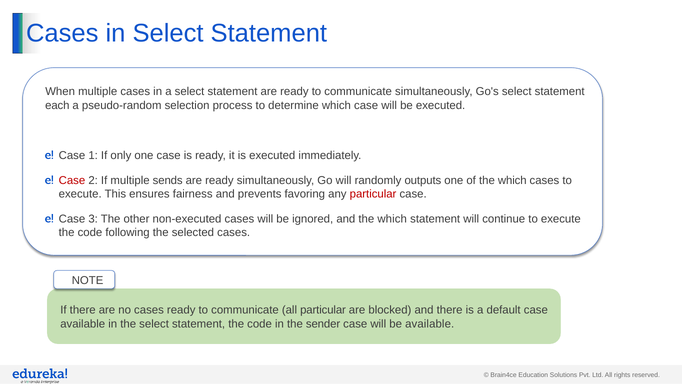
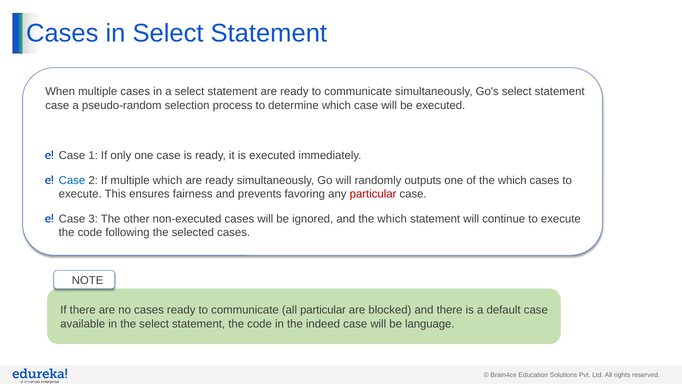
each: each -> case (57, 105)
Case colour: red -> blue (72, 180)
multiple sends: sends -> which (168, 180)
sender: sender -> indeed (323, 324)
be available: available -> language (430, 324)
